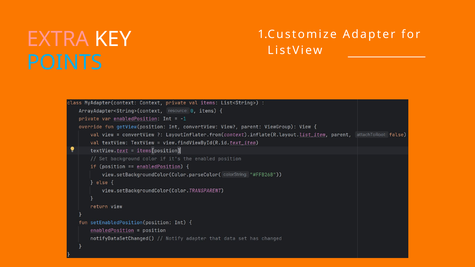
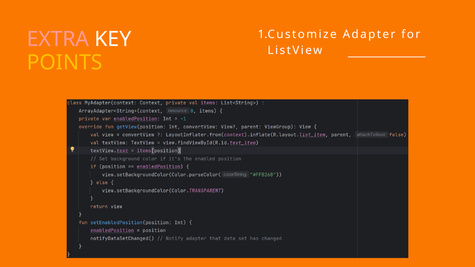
POINTS colour: light blue -> yellow (65, 62)
